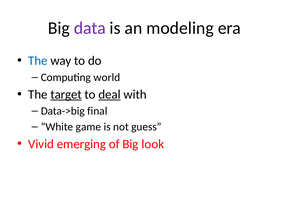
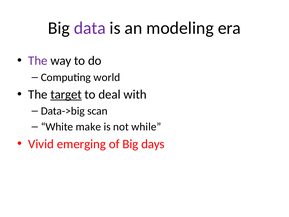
The colour: blue -> purple (38, 61)
deal underline: present -> none (110, 94)
final: final -> scan (97, 111)
game: game -> make (88, 127)
guess: guess -> while (146, 127)
look: look -> days (153, 144)
